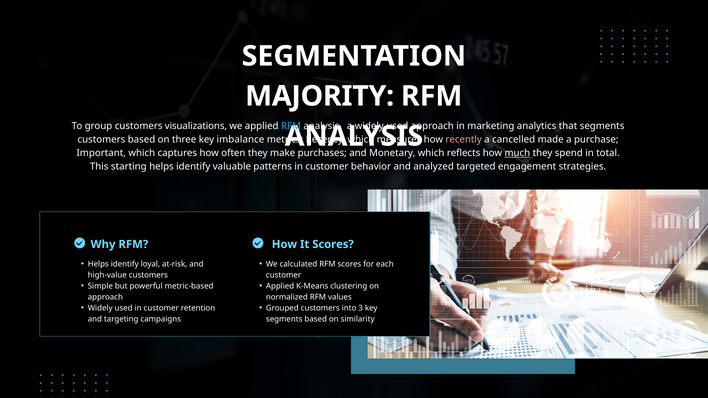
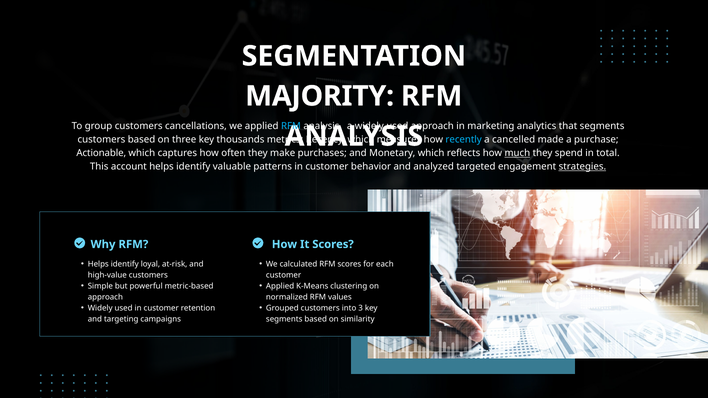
visualizations: visualizations -> cancellations (196, 126)
imbalance: imbalance -> thousands (241, 140)
recently colour: pink -> light blue (464, 140)
Important: Important -> Actionable (101, 153)
starting: starting -> account (129, 167)
strategies underline: none -> present (582, 167)
